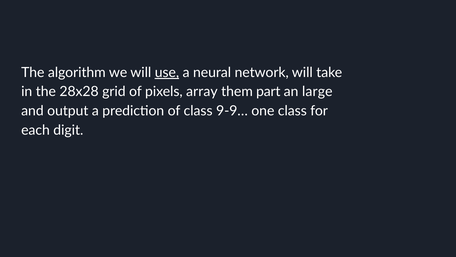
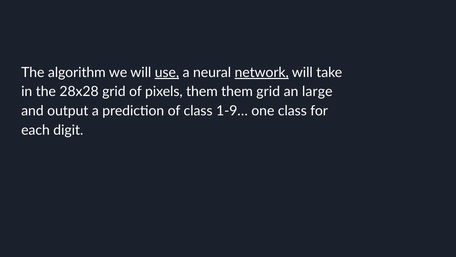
network underline: none -> present (262, 72)
pixels array: array -> them (202, 92)
them part: part -> grid (268, 92)
9-9…: 9-9… -> 1-9… (232, 111)
